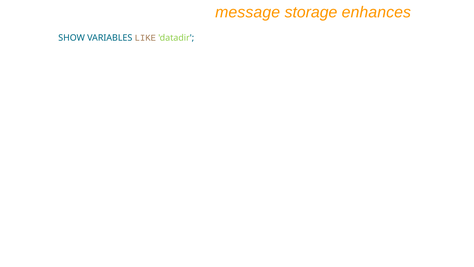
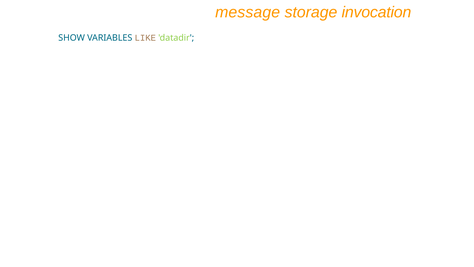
enhances: enhances -> invocation (376, 12)
